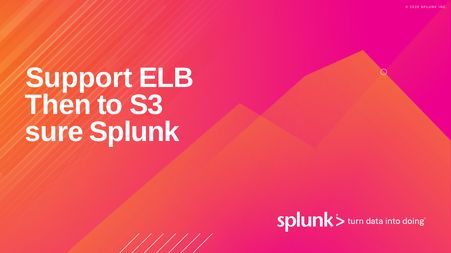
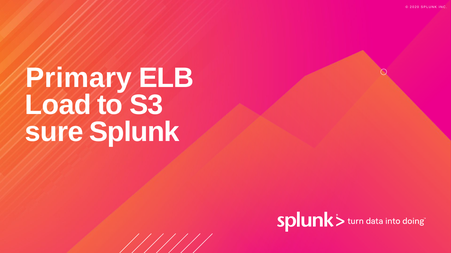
Support: Support -> Primary (79, 78)
Then: Then -> Load (58, 105)
